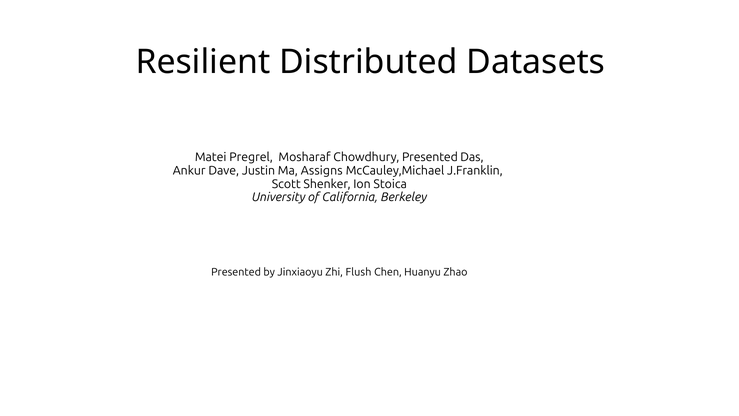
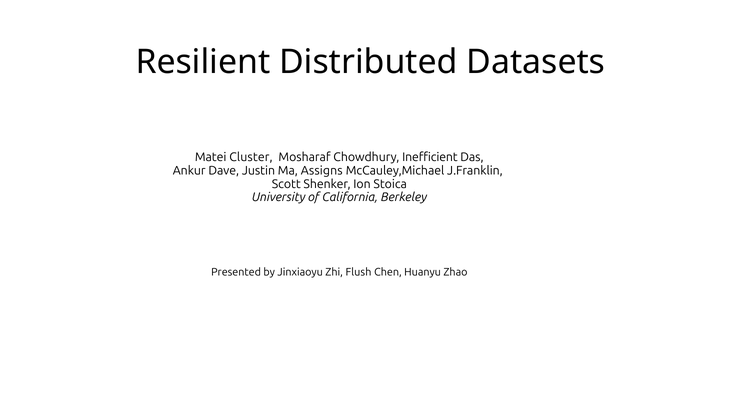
Pregrel: Pregrel -> Cluster (251, 157)
Chowdhury Presented: Presented -> Inefficient (430, 157)
